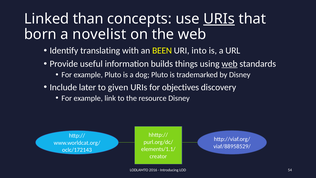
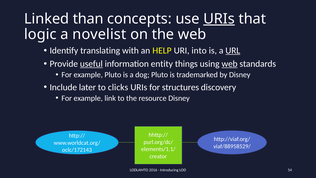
born: born -> logic (40, 34)
BEEN: BEEN -> HELP (162, 51)
URL underline: none -> present (233, 51)
useful underline: none -> present (91, 64)
builds: builds -> entity (162, 64)
given: given -> clicks (118, 87)
objectives: objectives -> structures (180, 87)
